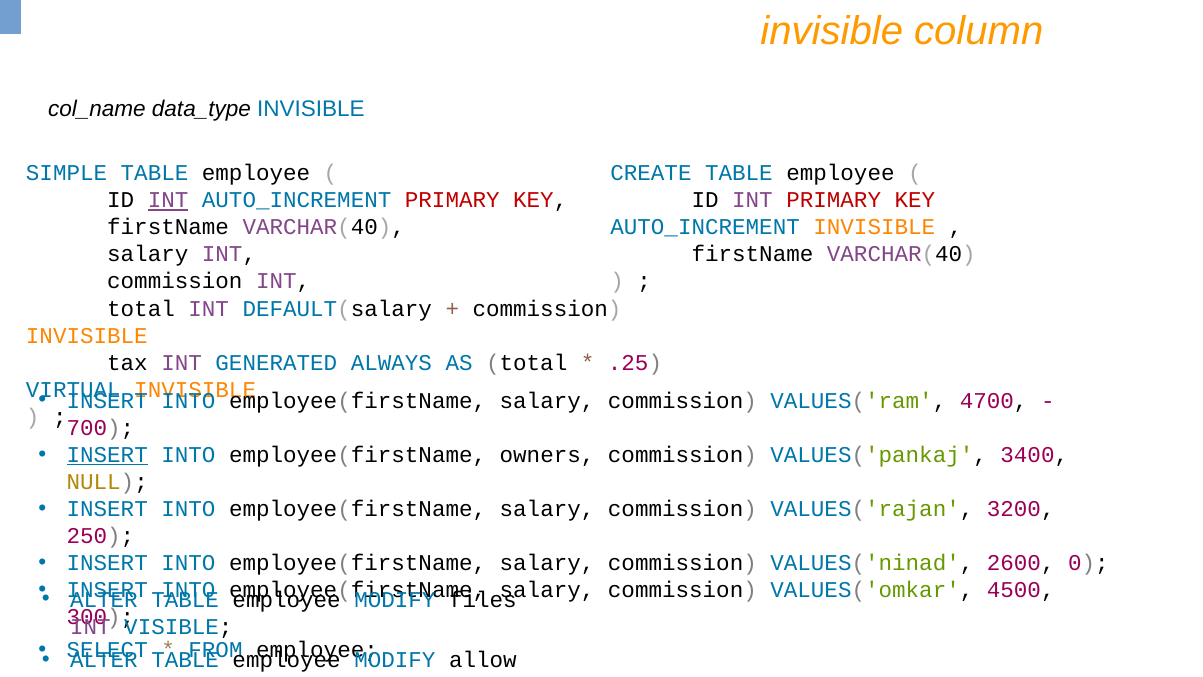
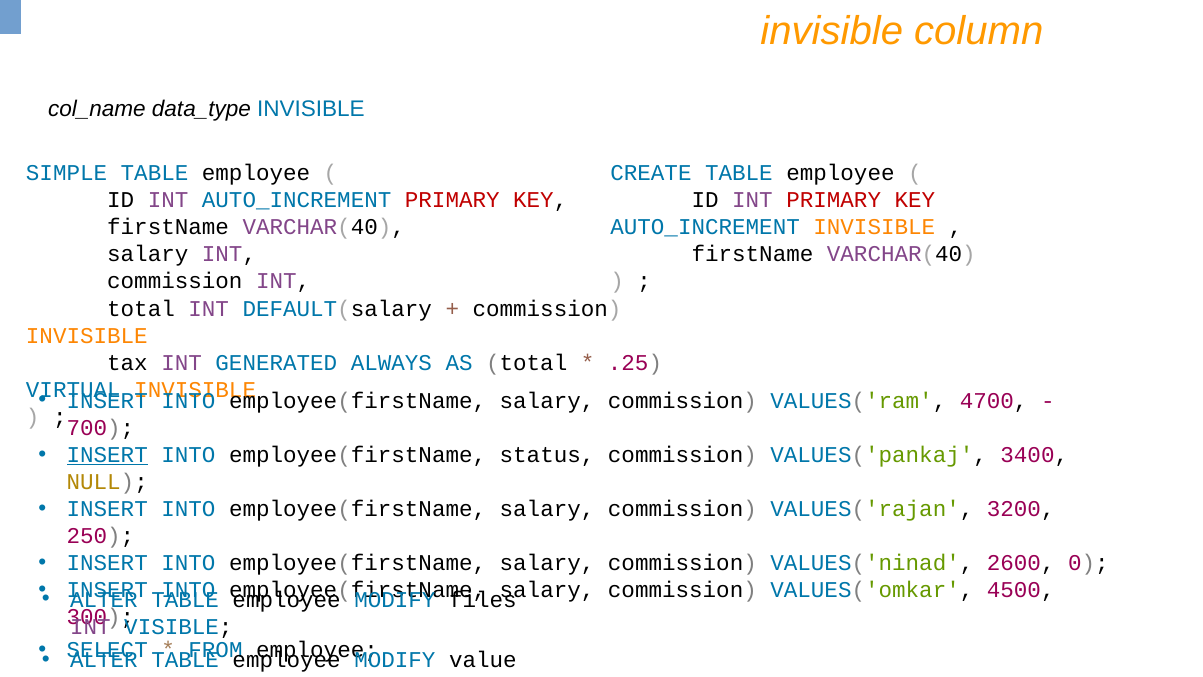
INT underline: present -> none (168, 200)
owners: owners -> status (547, 455)
allow: allow -> value (483, 660)
